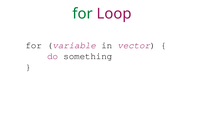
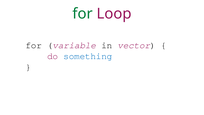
something colour: black -> blue (88, 56)
